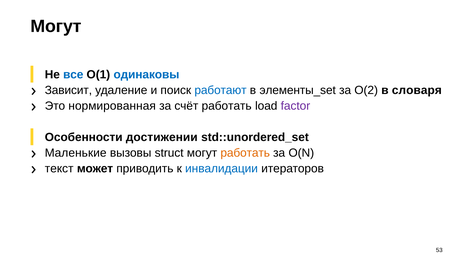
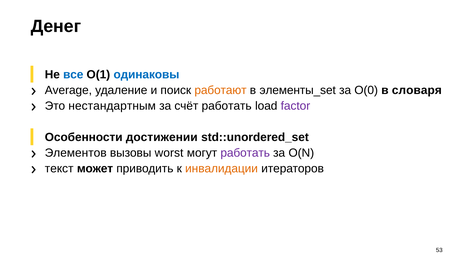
Могут: Могут -> Денег (56, 26)
Зависит: Зависит -> Average (68, 90)
работают colour: blue -> orange (221, 90)
O(2: O(2 -> O(0 (366, 90)
нормированная: нормированная -> нестандартным (112, 106)
Маленькие: Маленькие -> Элементов (76, 153)
struct: struct -> worst (169, 153)
работать colour: orange -> purple (245, 153)
инвалидации colour: blue -> orange (222, 168)
